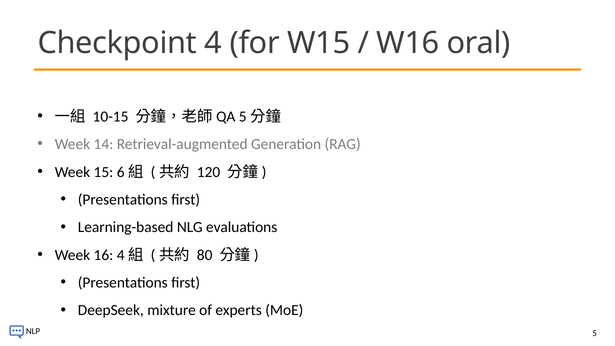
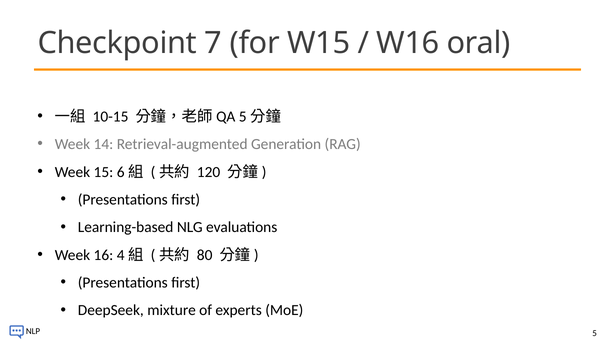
4: 4 -> 7 (213, 43)
